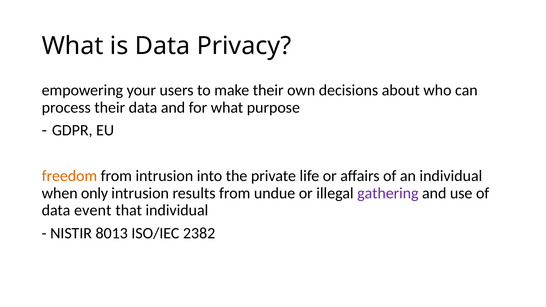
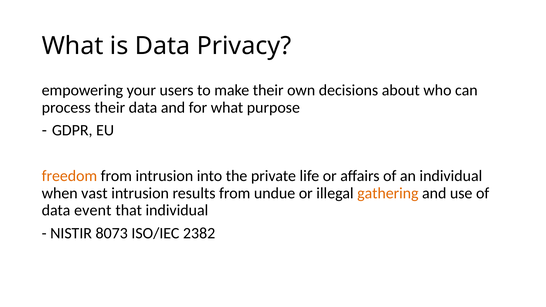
only: only -> vast (94, 193)
gathering colour: purple -> orange (388, 193)
8013: 8013 -> 8073 (112, 233)
